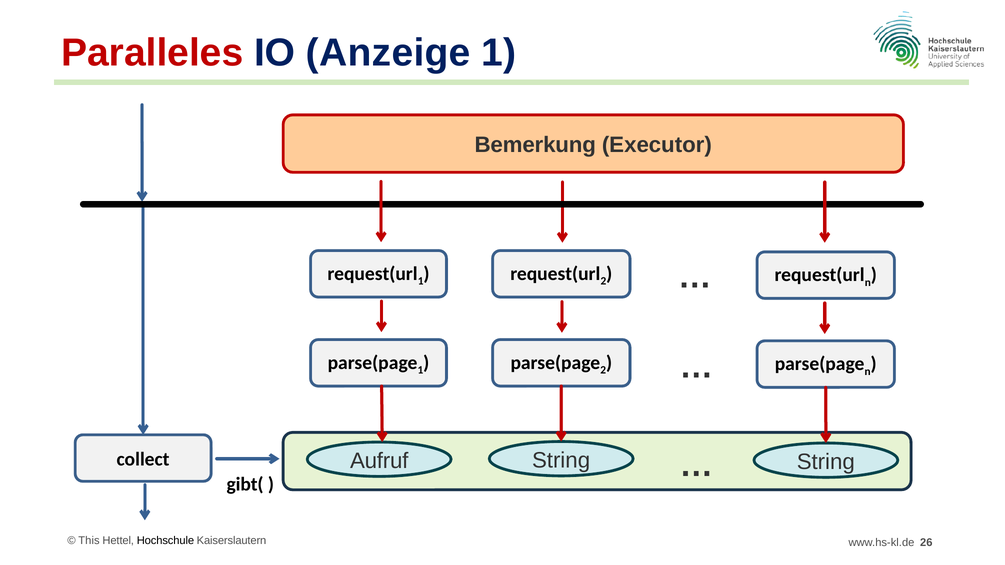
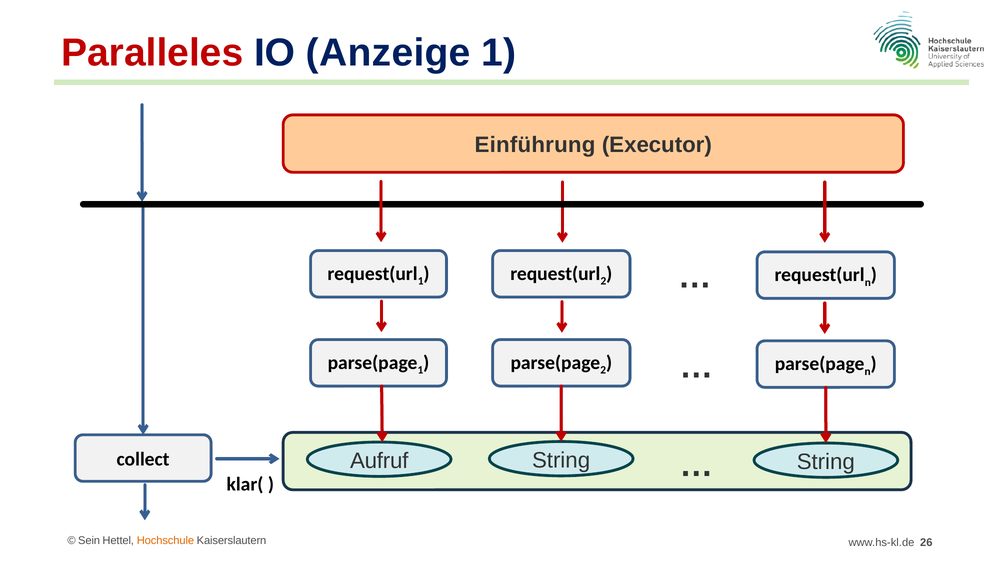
Bemerkung: Bemerkung -> Einführung (535, 145)
gibt(: gibt( -> klar( (245, 485)
This: This -> Sein (89, 541)
Hochschule colour: black -> orange (165, 541)
